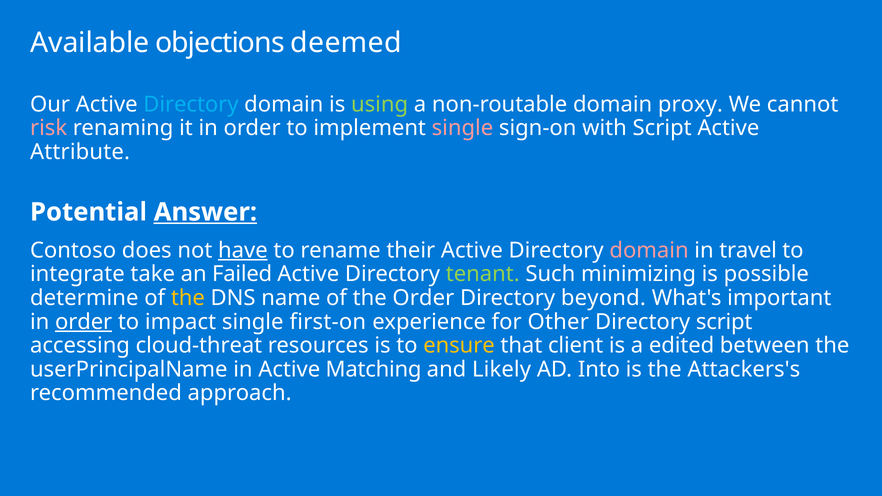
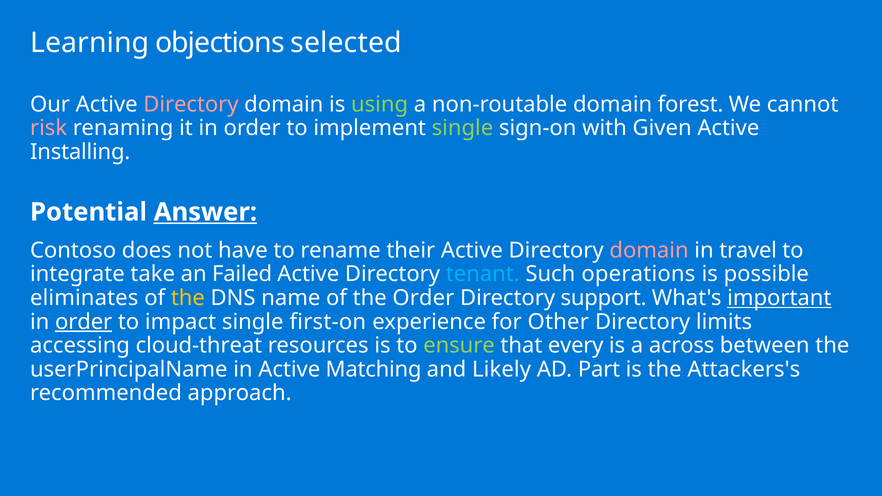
Available: Available -> Learning (90, 43)
deemed: deemed -> selected (346, 43)
Directory colour: light blue -> pink (191, 104)
proxy: proxy -> forest (691, 104)
single colour: pink -> light green (462, 128)
with Script: Script -> Given (662, 128)
Attribute: Attribute -> Installing (80, 152)
have underline: present -> none (243, 250)
tenant colour: light green -> light blue (483, 274)
minimizing: minimizing -> operations (638, 274)
determine: determine -> eliminates (84, 298)
beyond: beyond -> support (604, 298)
important underline: none -> present (779, 298)
Directory script: script -> limits (724, 322)
ensure colour: yellow -> light green (459, 346)
client: client -> every (576, 346)
edited: edited -> across (682, 346)
Into: Into -> Part (599, 369)
